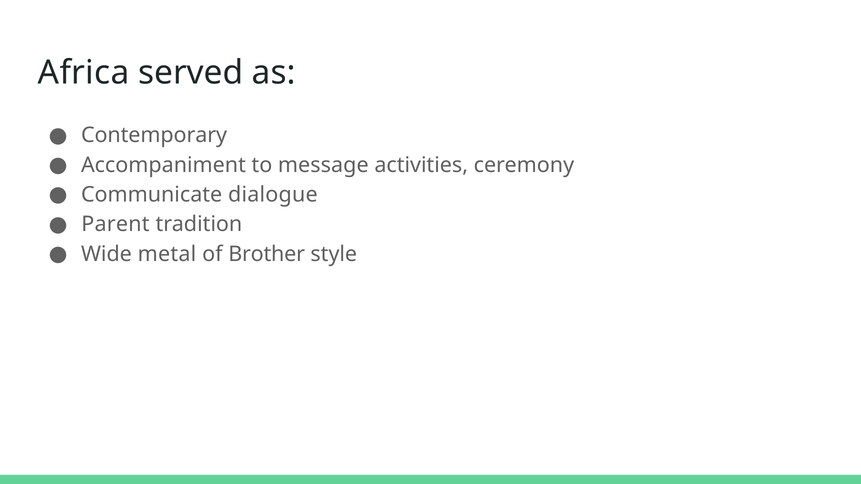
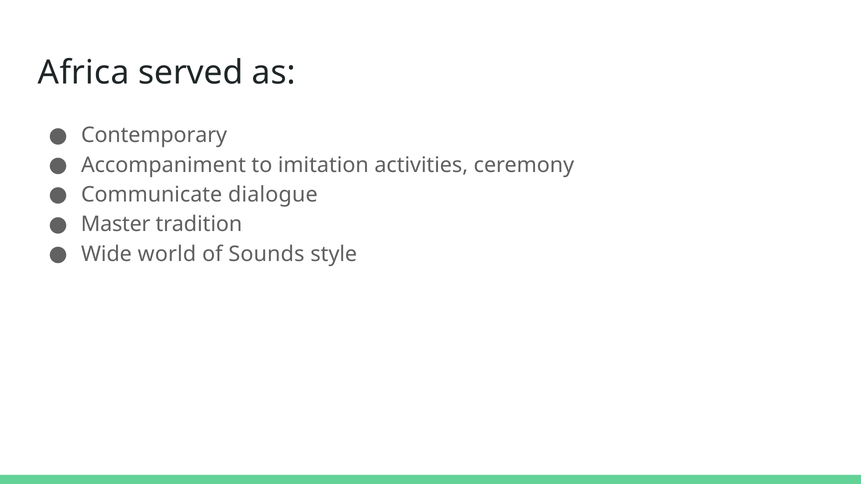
message: message -> imitation (323, 165)
Parent: Parent -> Master (116, 224)
metal: metal -> world (167, 254)
Brother: Brother -> Sounds (266, 254)
